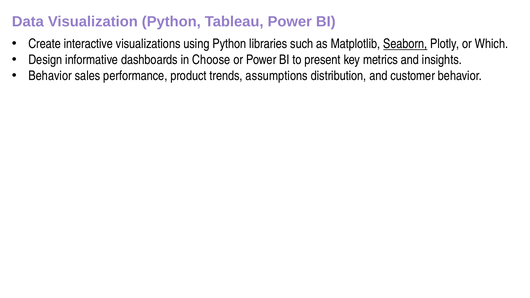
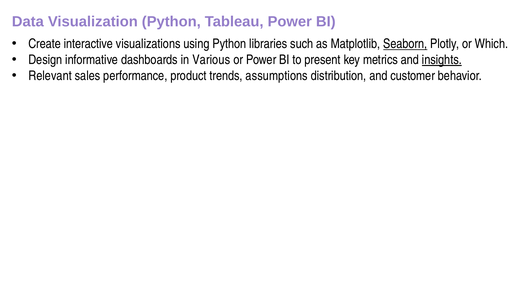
Choose: Choose -> Various (211, 60)
insights underline: none -> present (442, 60)
Behavior: Behavior -> Relevant (50, 76)
